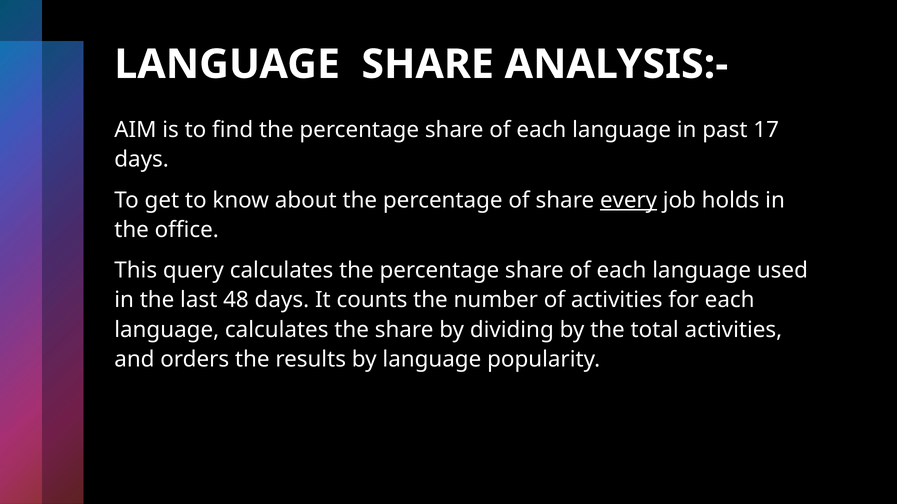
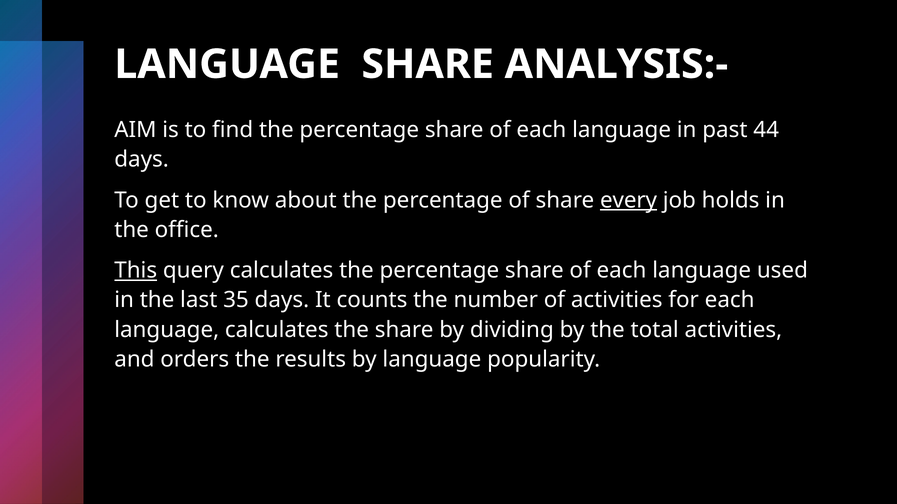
17: 17 -> 44 (766, 130)
This underline: none -> present (136, 271)
48: 48 -> 35 (236, 300)
